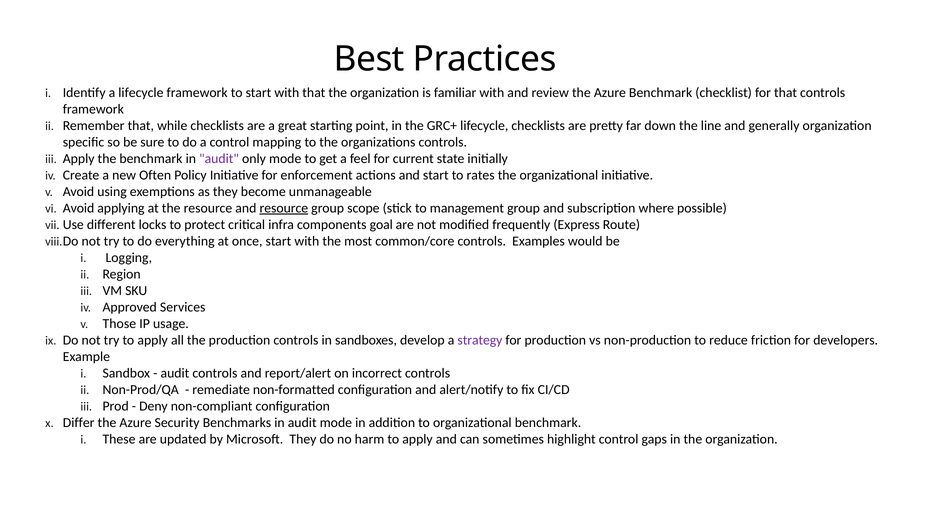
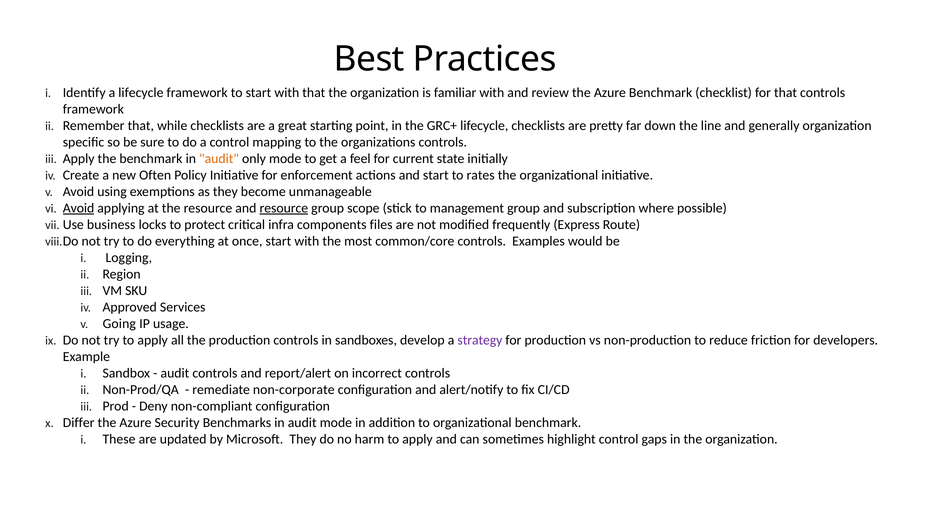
audit colour: purple -> orange (219, 158)
Avoid underline: none -> present (79, 208)
different: different -> business (111, 224)
goal: goal -> files (381, 224)
Those: Those -> Going (119, 323)
non-formatted: non-formatted -> non-corporate (294, 389)
